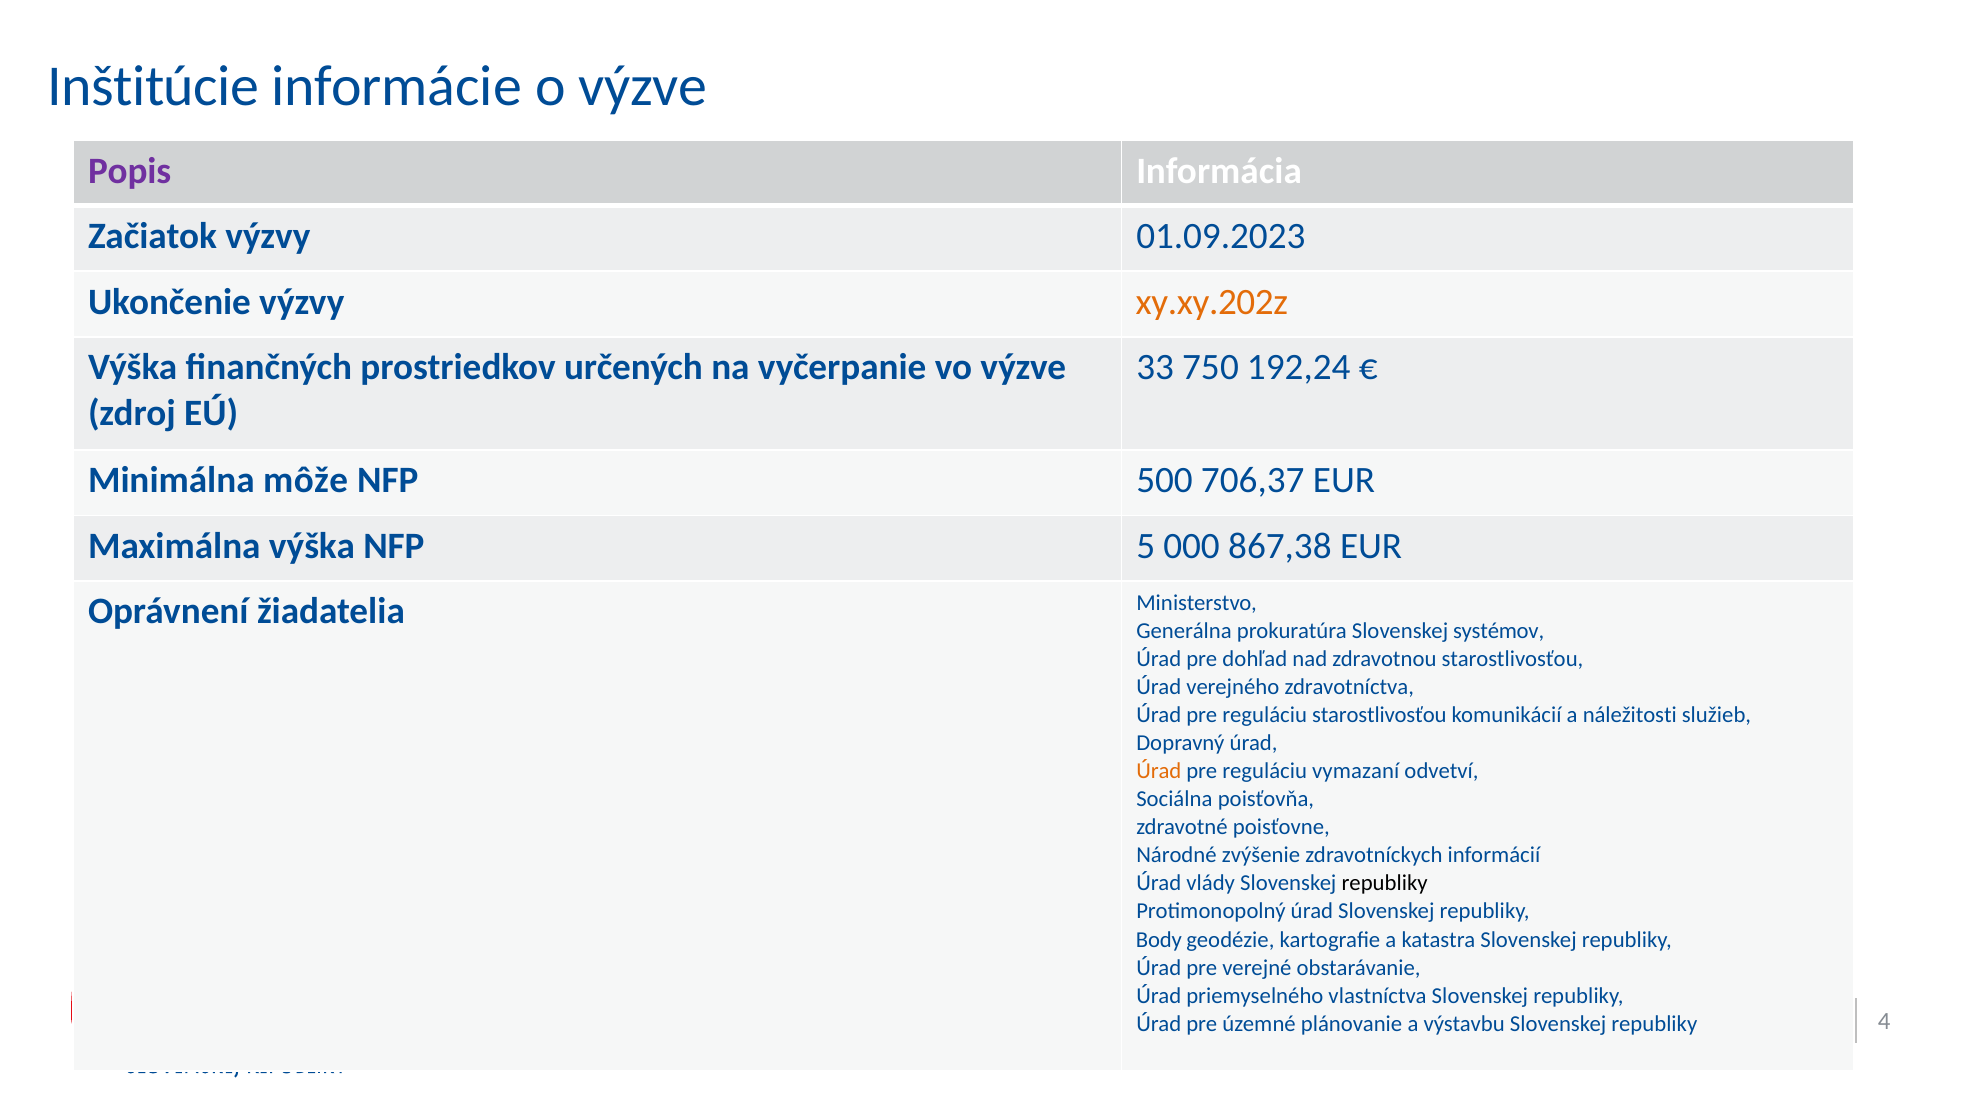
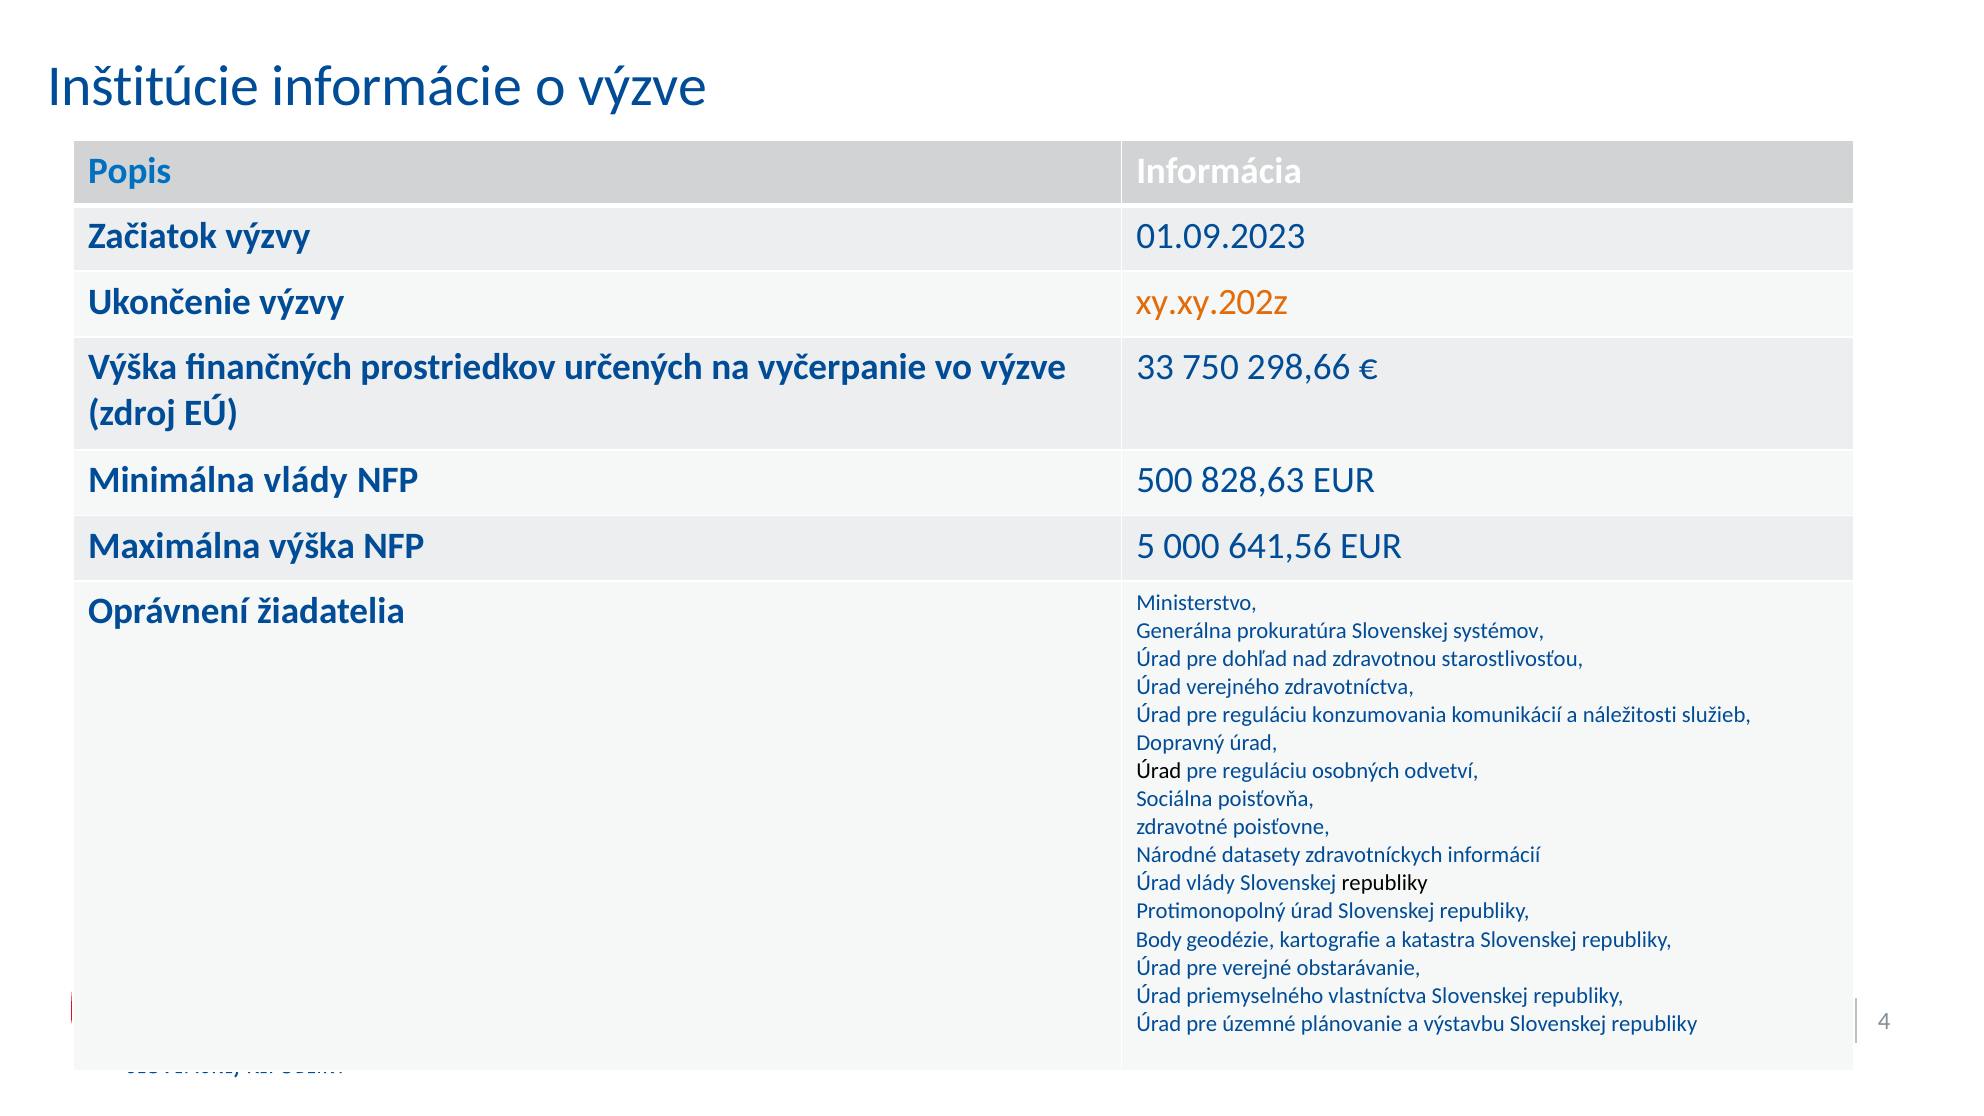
Popis colour: purple -> blue (130, 171)
192,24: 192,24 -> 298,66 (1299, 367)
Minimálna môže: môže -> vlády (306, 481)
706,37: 706,37 -> 828,63 (1253, 481)
867,38: 867,38 -> 641,56 (1280, 546)
reguláciu starostlivosťou: starostlivosťou -> konzumovania (1379, 715)
Úrad colour: orange -> black (1159, 771)
vymazaní: vymazaní -> osobných (1356, 771)
zvýšenie: zvýšenie -> datasety (1261, 855)
